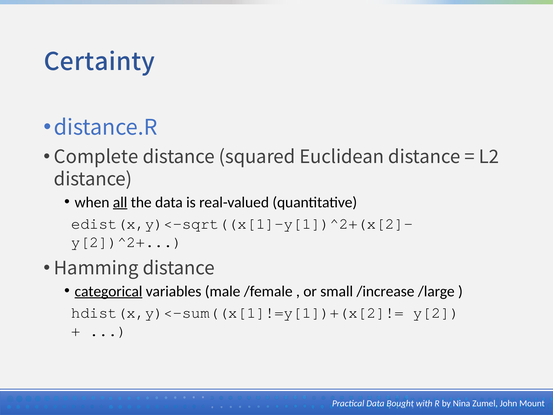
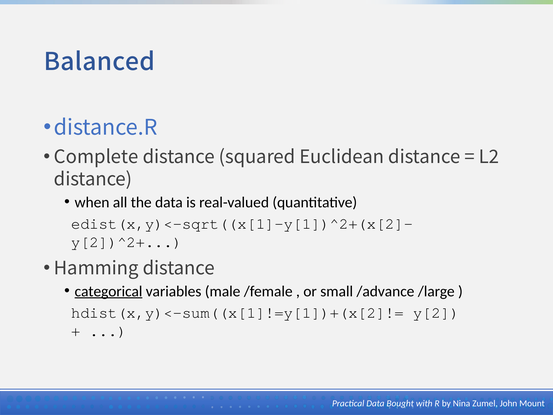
Certainty: Certainty -> Balanced (99, 62)
all underline: present -> none (120, 202)
/increase: /increase -> /advance (385, 291)
